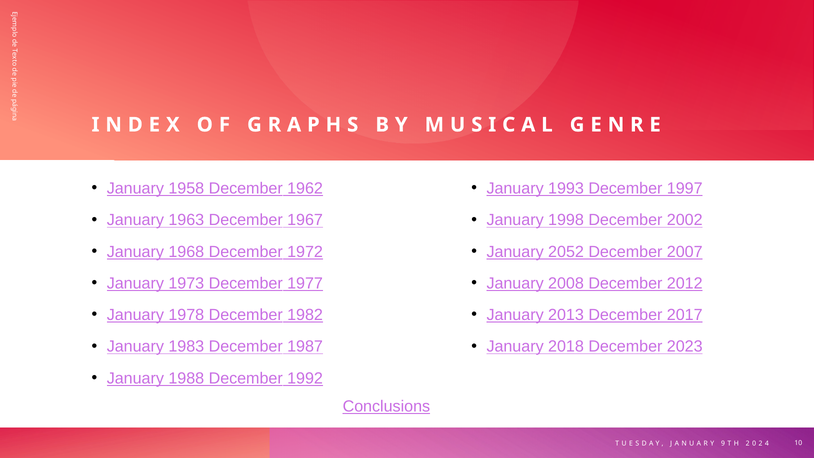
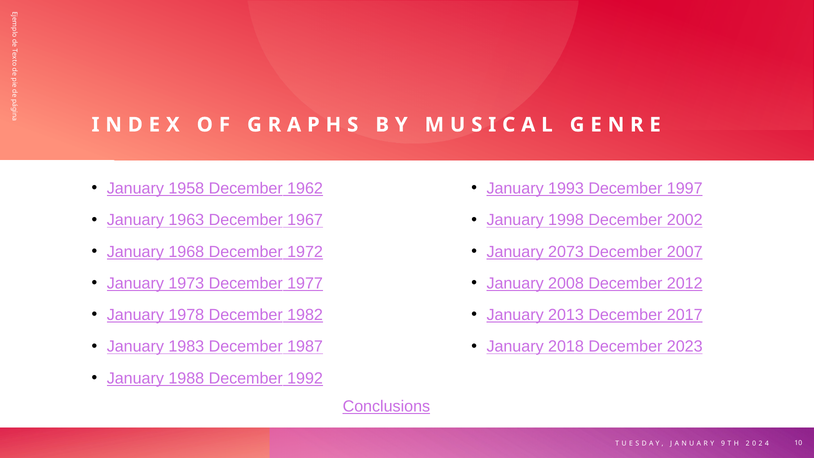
2052: 2052 -> 2073 (566, 252)
